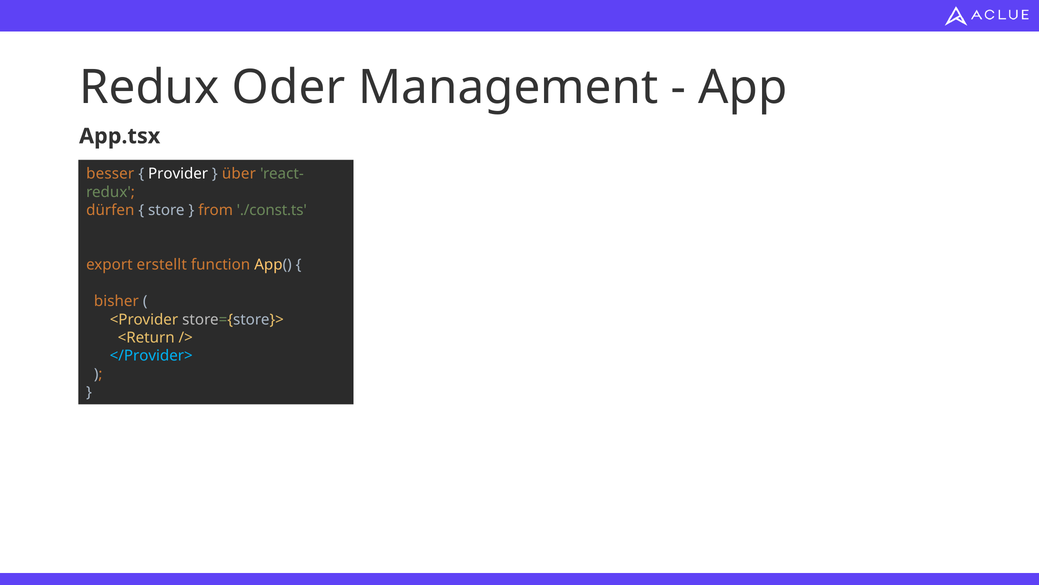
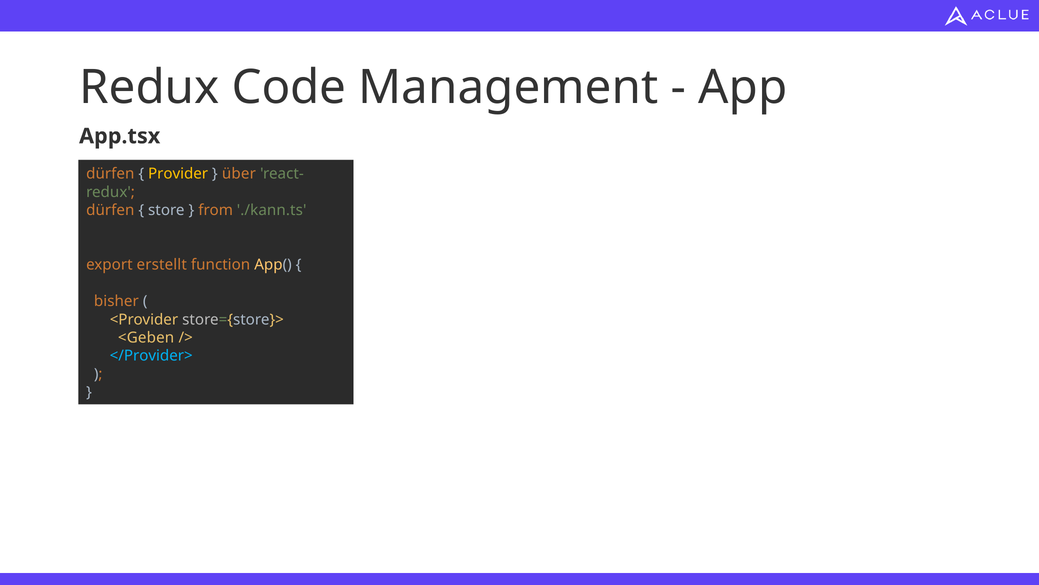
Oder: Oder -> Code (289, 87)
besser: besser -> dürfen (110, 174)
Provider colour: white -> yellow (178, 174)
./const.ts: ./const.ts -> ./kann.ts (272, 210)
<Return: <Return -> <Geben (146, 337)
